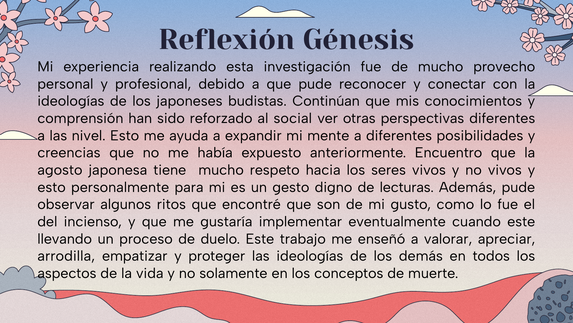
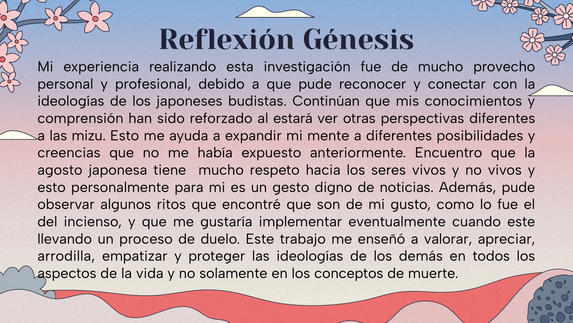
social: social -> estará (293, 118)
nivel: nivel -> mizu (89, 135)
lecturas: lecturas -> noticias (407, 187)
